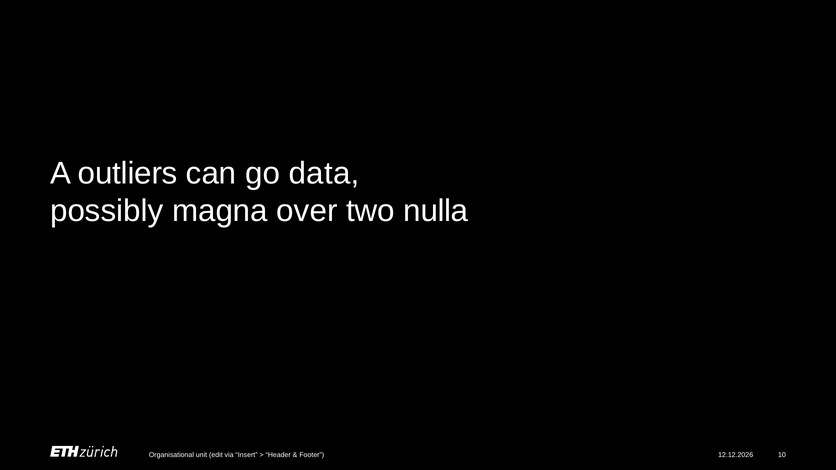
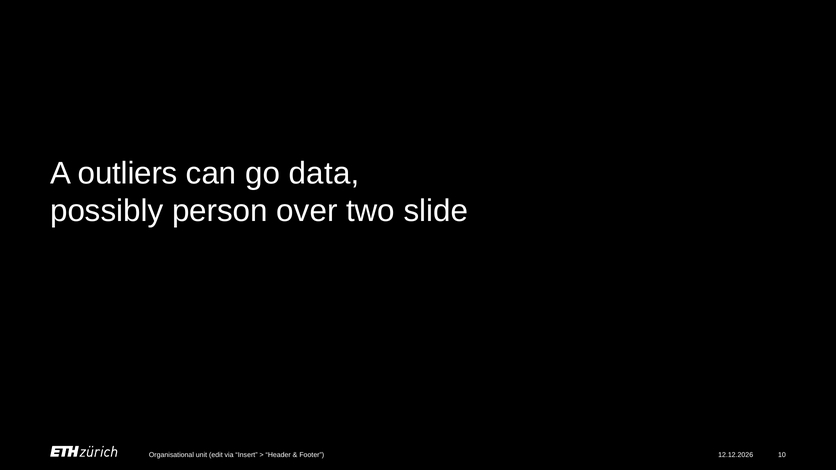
magna: magna -> person (220, 211)
nulla: nulla -> slide (436, 211)
